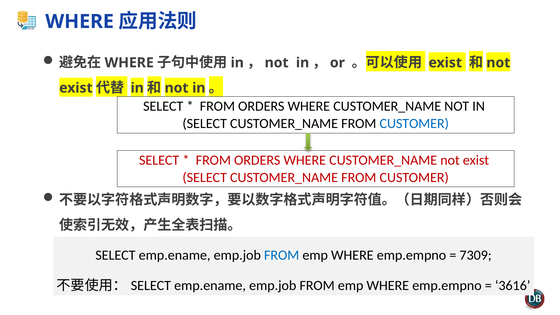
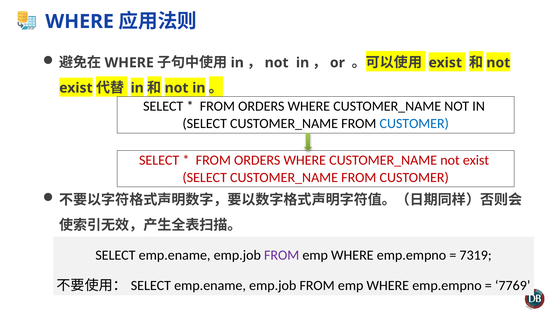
FROM colour: blue -> purple (282, 255)
7309: 7309 -> 7319 (476, 255)
3616: 3616 -> 7769 (513, 285)
